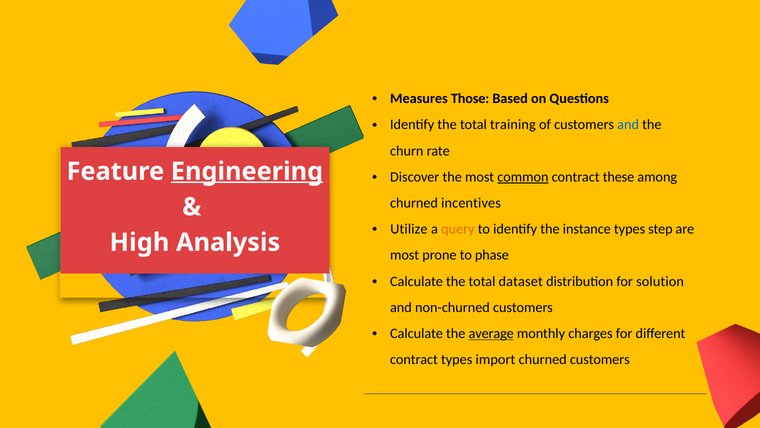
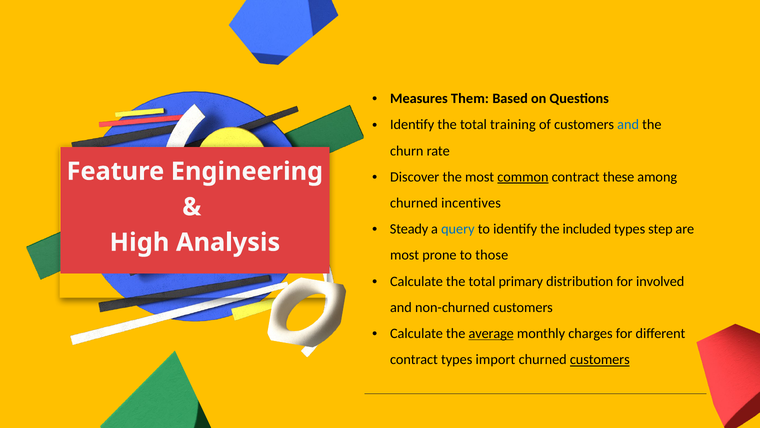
Those: Those -> Them (470, 99)
Engineering underline: present -> none (247, 171)
Utilize: Utilize -> Steady (409, 229)
query colour: orange -> blue (458, 229)
instance: instance -> included (587, 229)
phase: phase -> those (492, 255)
dataset: dataset -> primary (521, 281)
solution: solution -> involved (660, 281)
customers underline: none -> present (600, 359)
